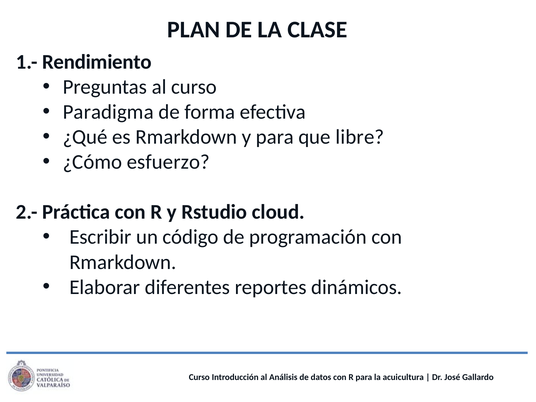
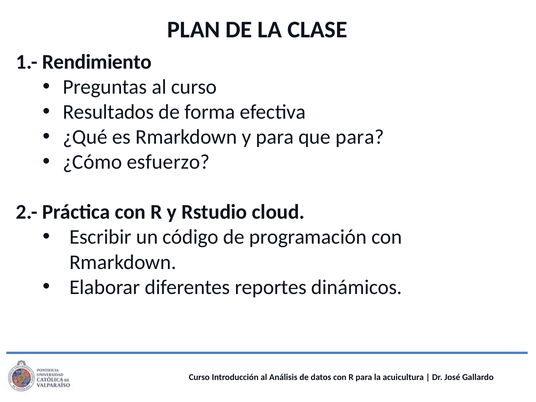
Paradigma: Paradigma -> Resultados (108, 112)
que libre: libre -> para (360, 137)
